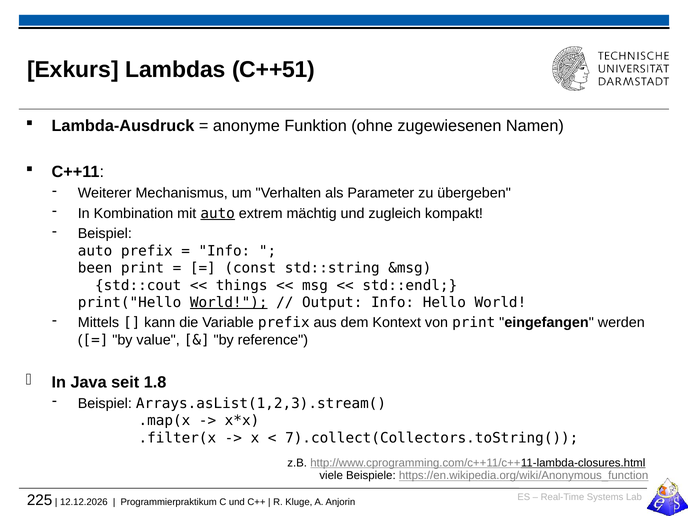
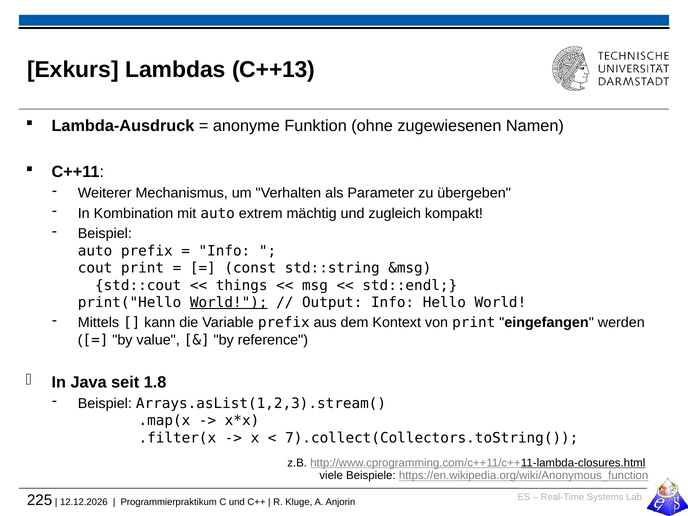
C++51: C++51 -> C++13 (274, 70)
auto underline: present -> none (218, 213)
been: been -> cout (95, 268)
